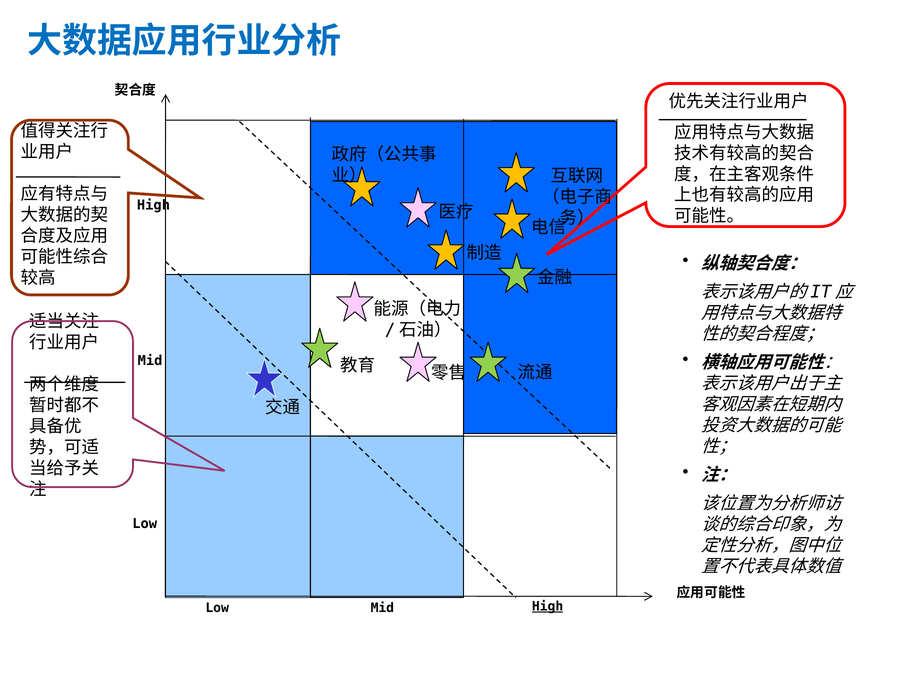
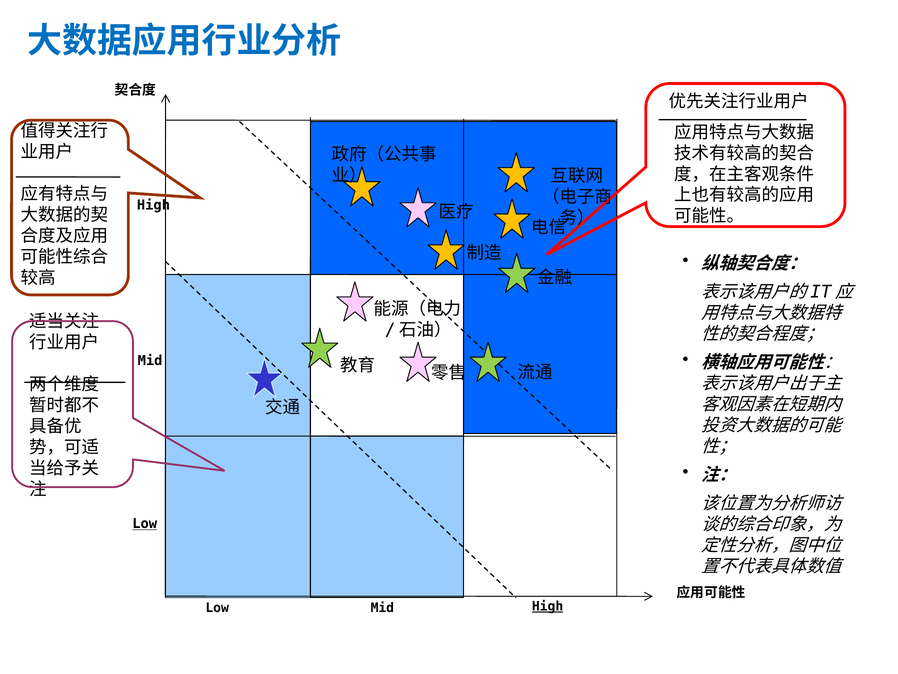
Low underline: none -> present (145, 524)
